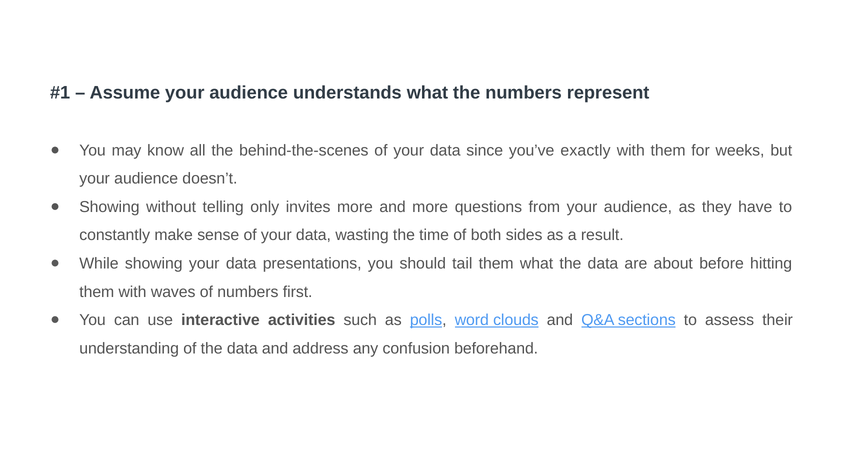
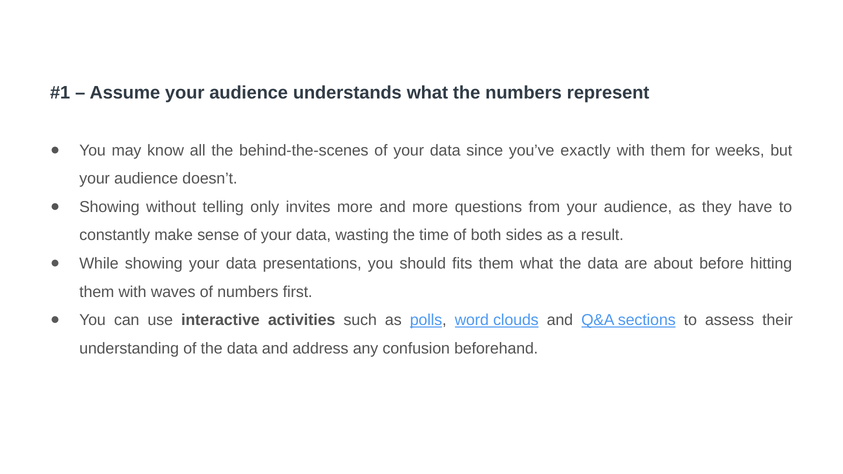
tail: tail -> fits (462, 264)
